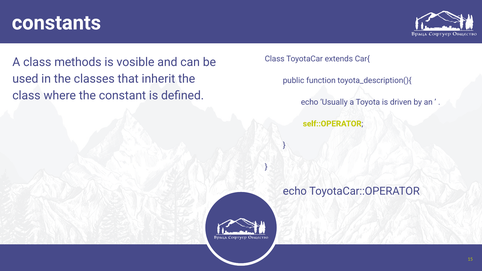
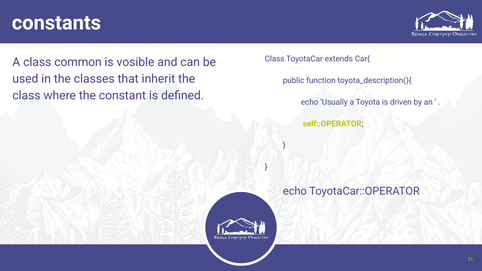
methods: methods -> common (78, 62)
